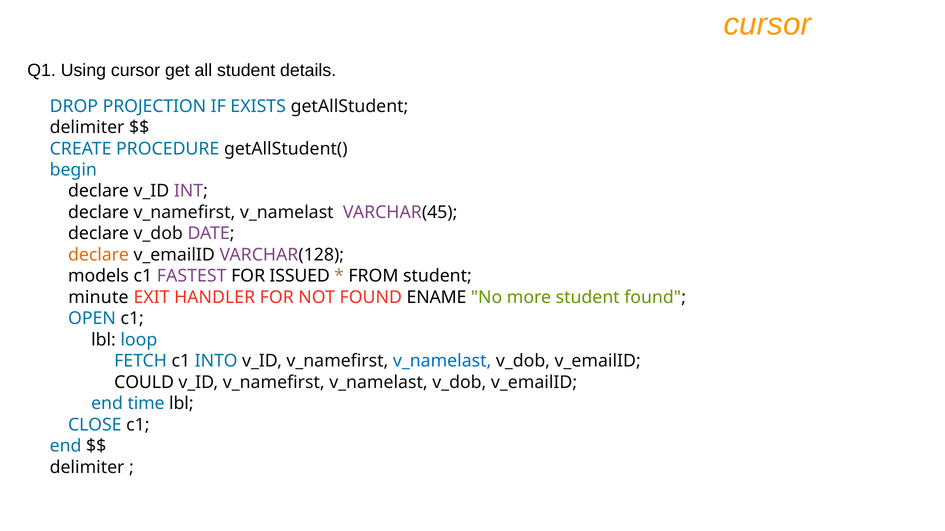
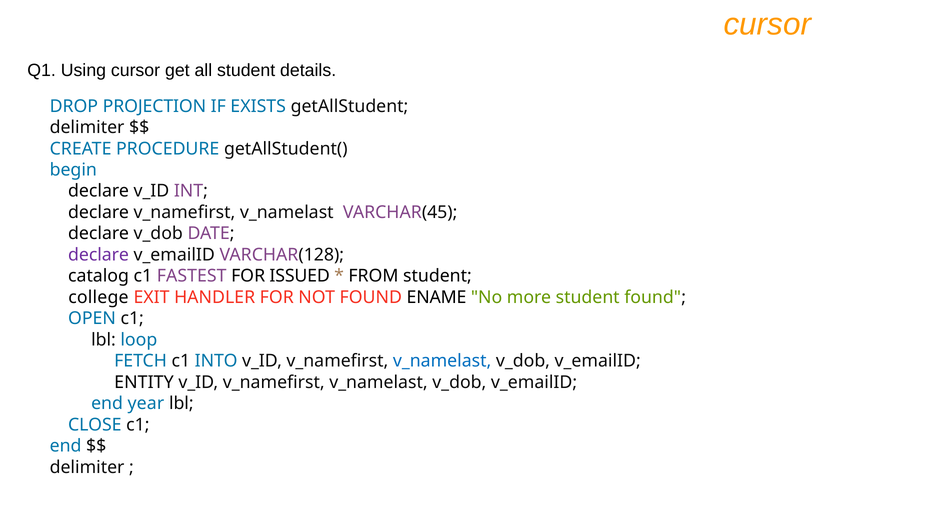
declare colour: orange -> purple (99, 255)
models: models -> catalog (99, 276)
minute: minute -> college (98, 298)
COULD: COULD -> ENTITY (144, 383)
time: time -> year (146, 404)
